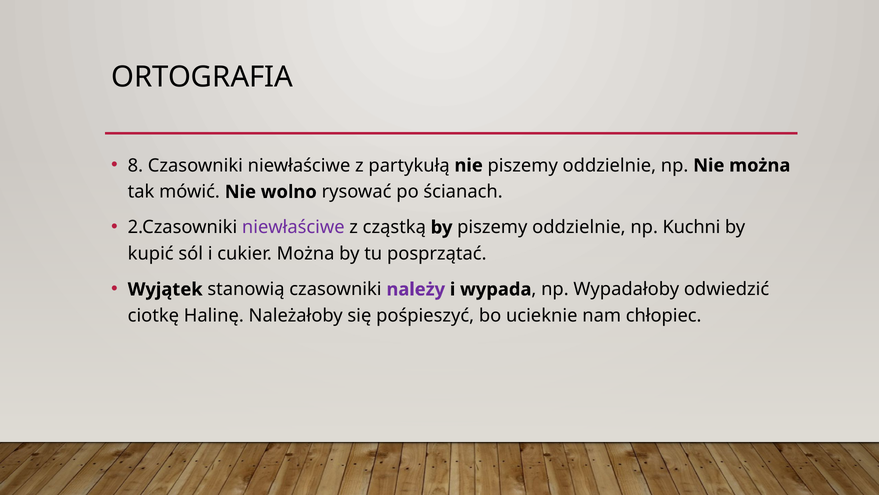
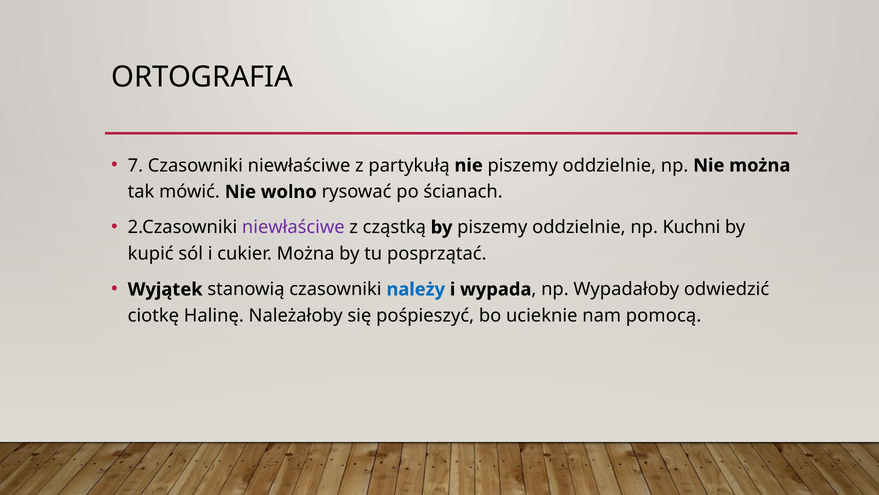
8: 8 -> 7 (135, 165)
należy colour: purple -> blue (416, 289)
chłopiec: chłopiec -> pomocą (664, 315)
